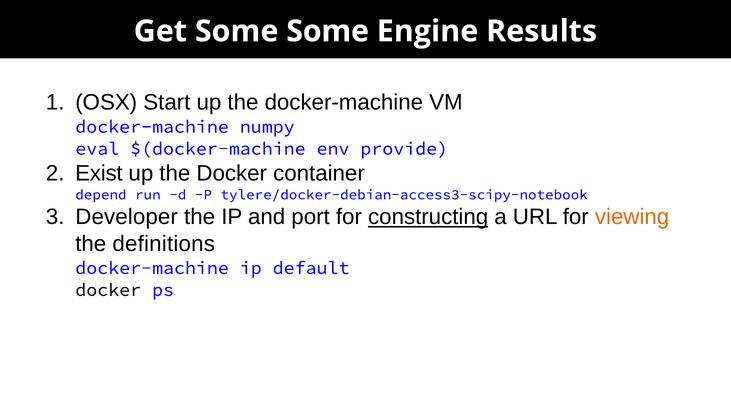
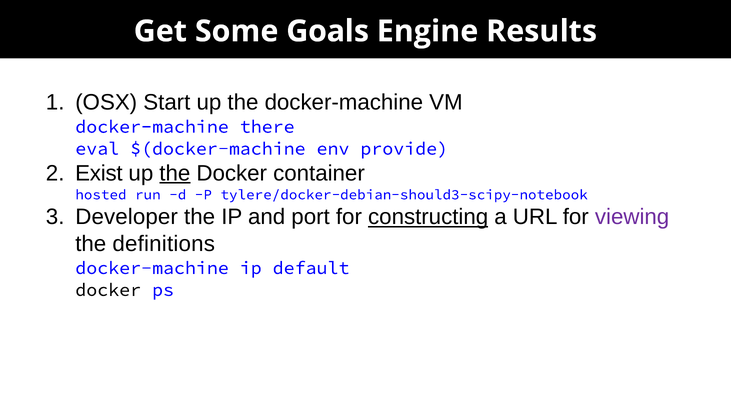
Some Some: Some -> Goals (328, 31)
numpy: numpy -> there (267, 127)
the underline: none -> present (175, 173)
depend: depend -> hosted (101, 195)
tylere/docker-debian-access3-scipy-notebook: tylere/docker-debian-access3-scipy-notebook -> tylere/docker-debian-should3-scipy-notebook (404, 195)
viewing colour: orange -> purple (632, 217)
